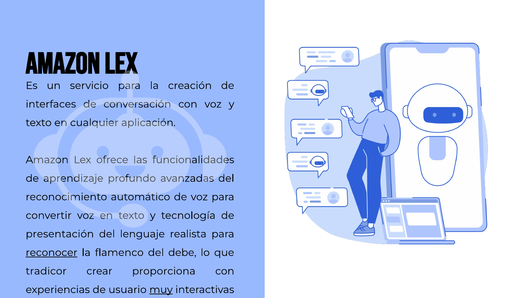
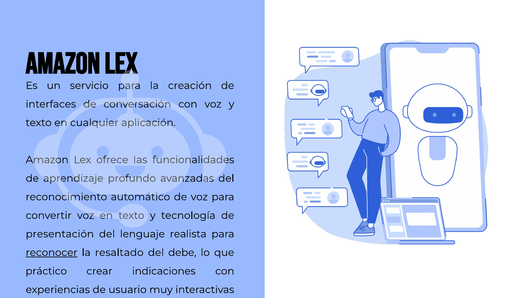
flamenco: flamenco -> resaltado (119, 252)
tradicor: tradicor -> práctico (46, 271)
proporciona: proporciona -> indicaciones (164, 271)
muy underline: present -> none (161, 289)
